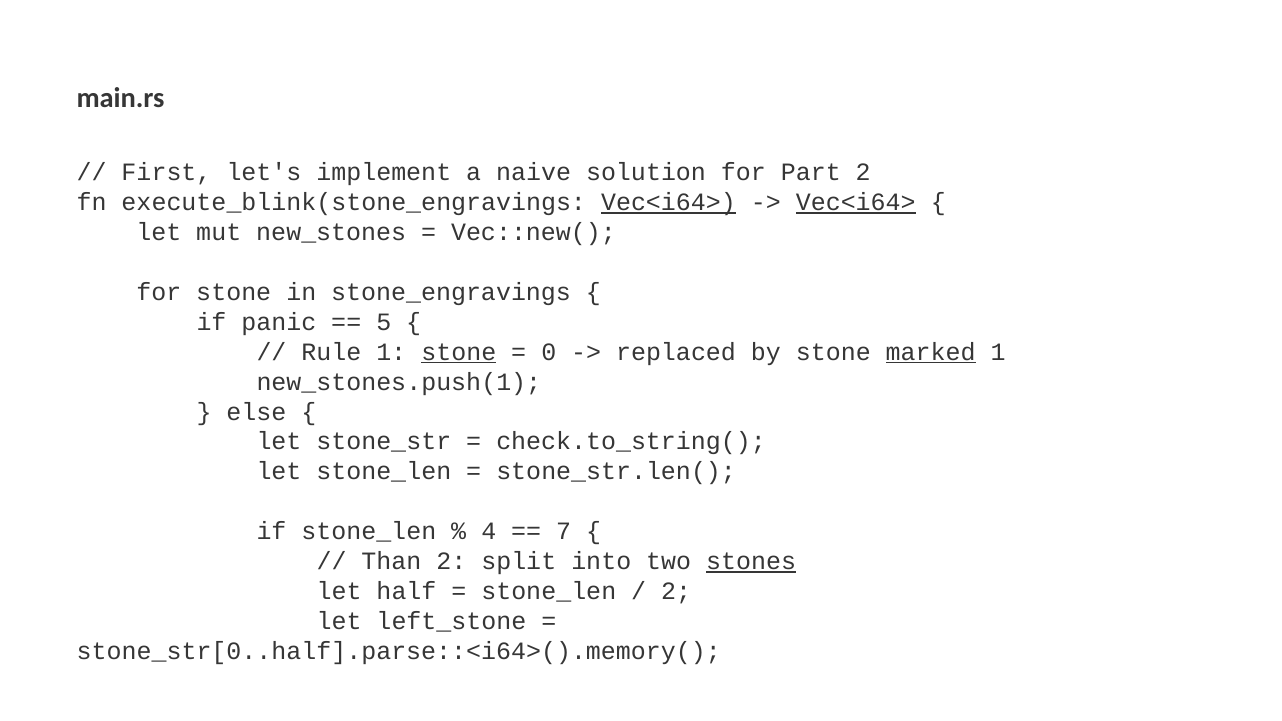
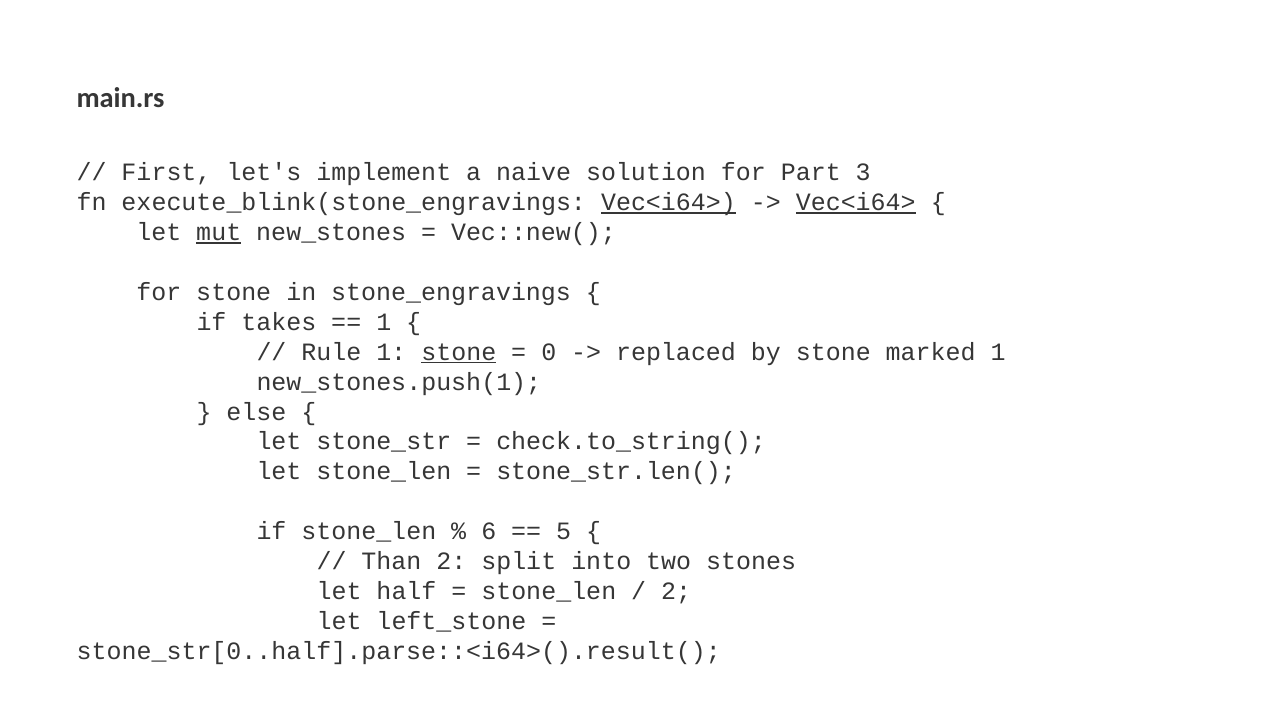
Part 2: 2 -> 3 (863, 172)
mut underline: none -> present (219, 232)
panic: panic -> takes (279, 322)
5: 5 -> 1 (384, 322)
marked underline: present -> none (931, 352)
4: 4 -> 6 (489, 532)
7: 7 -> 5 (564, 532)
stones underline: present -> none (751, 562)
stone_str[0..half].parse::<i64>().memory(: stone_str[0..half].parse::<i64>().memory( -> stone_str[0..half].parse::<i64>().result( (399, 651)
